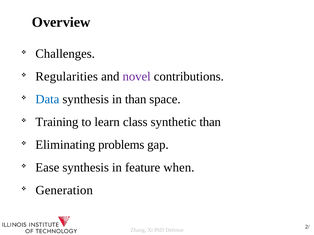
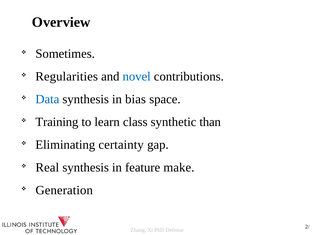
Challenges: Challenges -> Sometimes (65, 54)
novel colour: purple -> blue (137, 77)
in than: than -> bias (136, 99)
problems: problems -> certainty (121, 145)
Ease: Ease -> Real (47, 168)
when: when -> make (179, 168)
